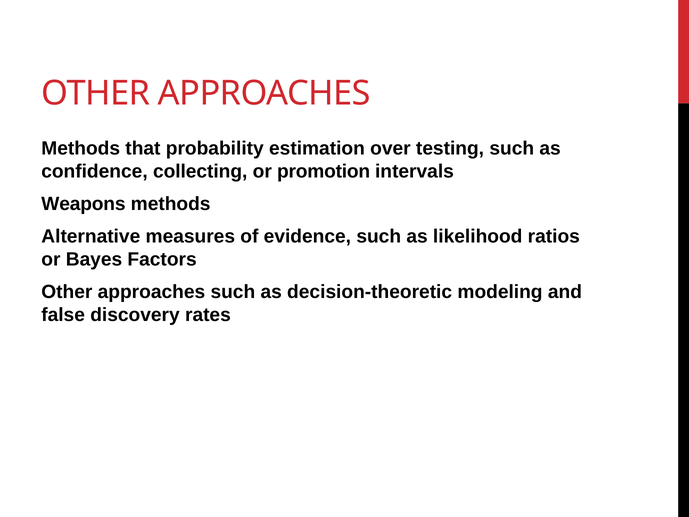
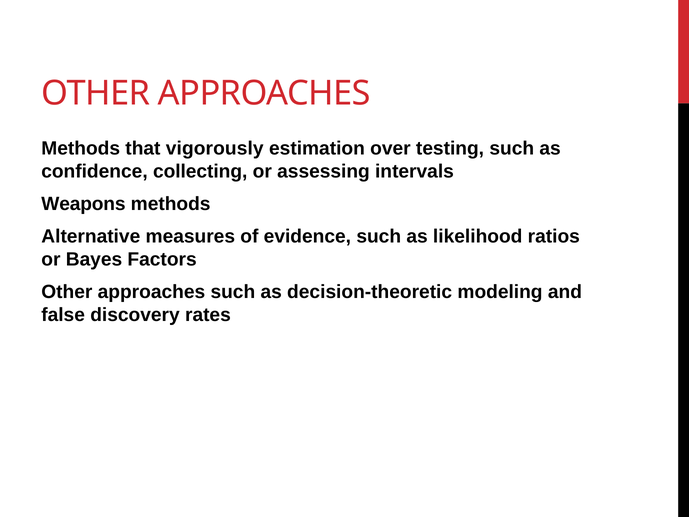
probability: probability -> vigorously (215, 148)
promotion: promotion -> assessing (323, 171)
